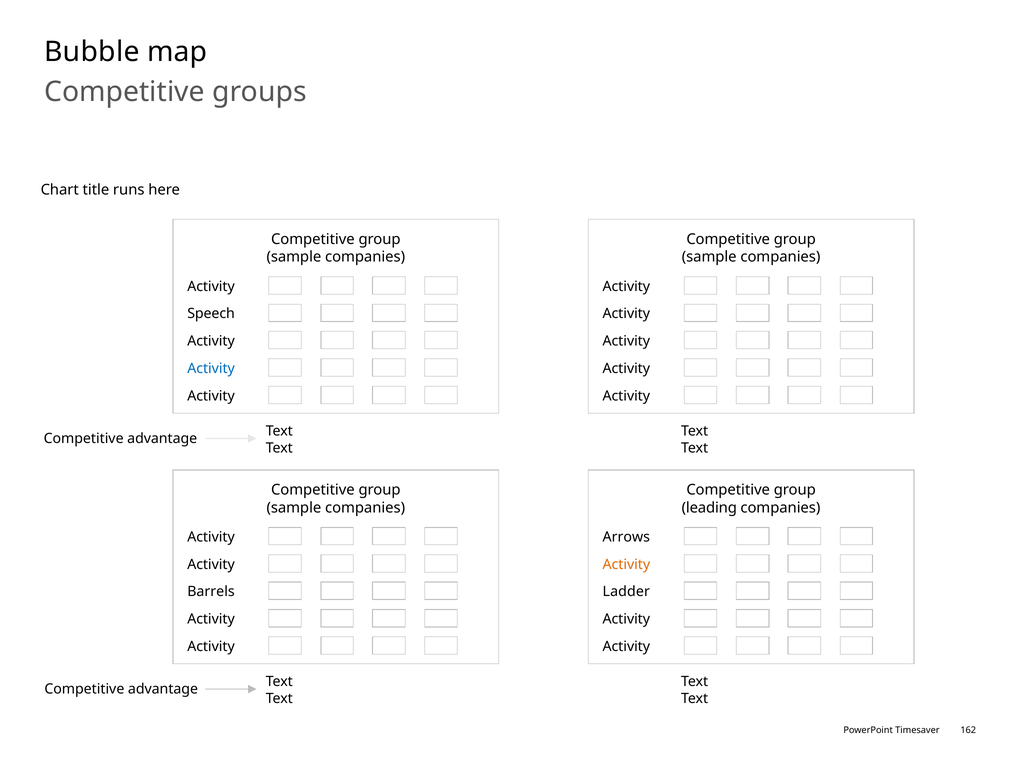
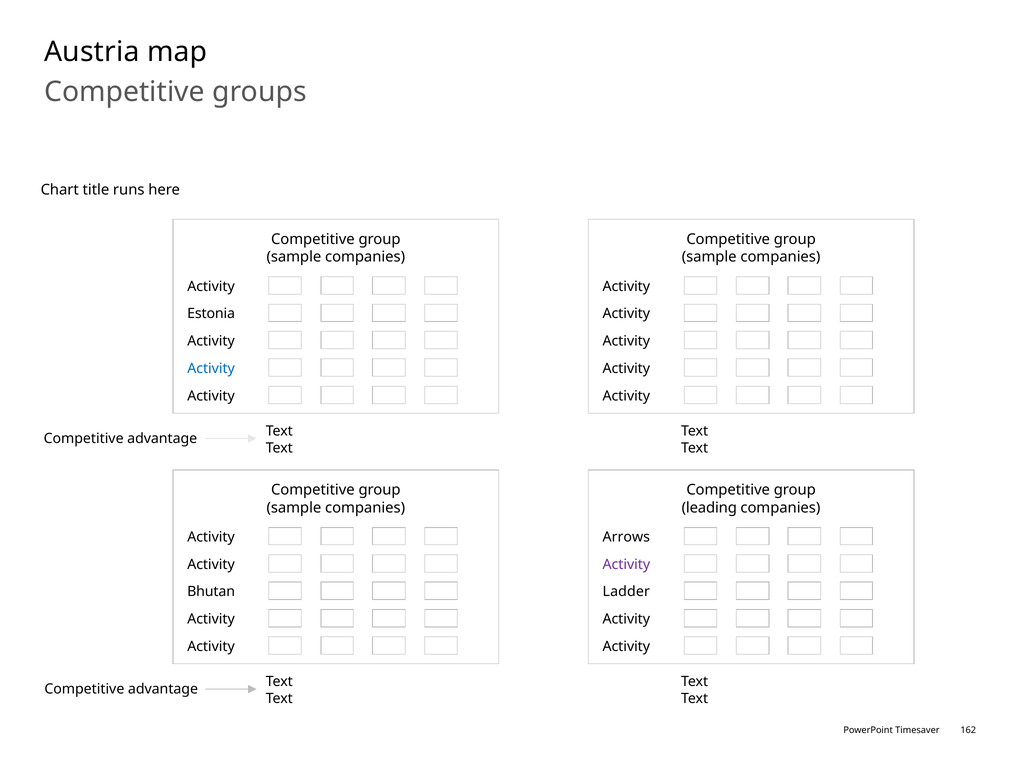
Bubble: Bubble -> Austria (92, 52)
Speech: Speech -> Estonia (211, 314)
Activity colour: orange -> purple (626, 564)
Barrels: Barrels -> Bhutan (211, 592)
